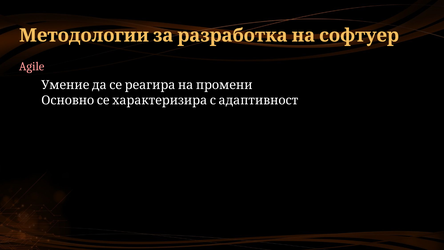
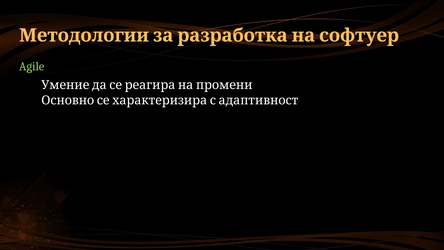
Agile colour: pink -> light green (32, 66)
